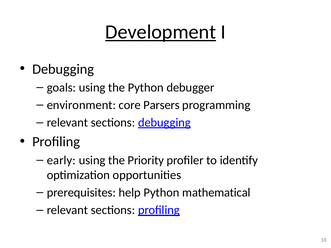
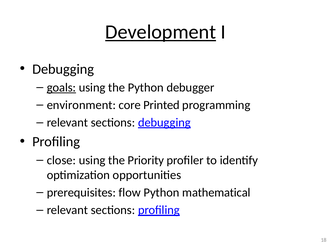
goals underline: none -> present (61, 88)
Parsers: Parsers -> Printed (162, 105)
early: early -> close (61, 160)
help: help -> flow (130, 193)
